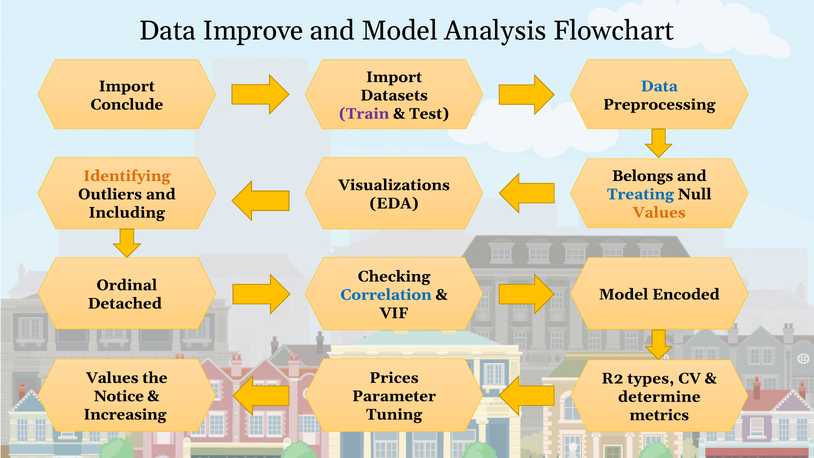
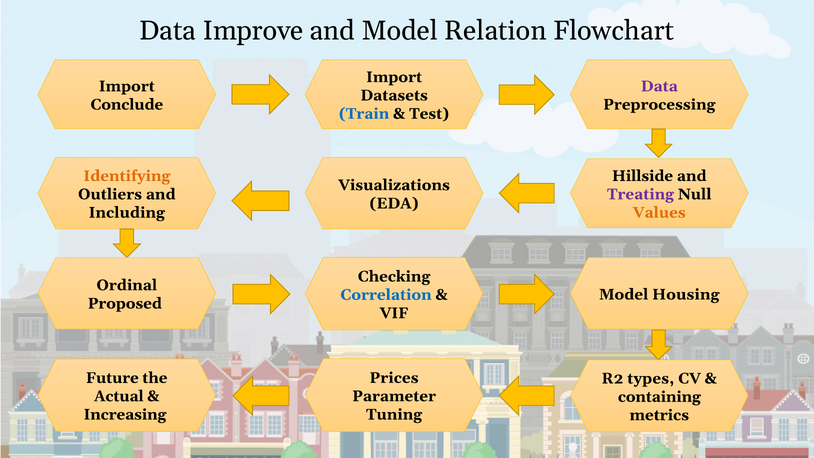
Analysis: Analysis -> Relation (495, 31)
Data colour: blue -> purple (659, 86)
Train colour: purple -> blue (364, 114)
Belongs: Belongs -> Hillside (643, 176)
Treating colour: blue -> purple (641, 194)
Encoded: Encoded -> Housing (686, 294)
Detached: Detached -> Proposed (125, 303)
Values: Values -> Future (112, 378)
Notice: Notice -> Actual (119, 396)
determine: determine -> containing (659, 397)
